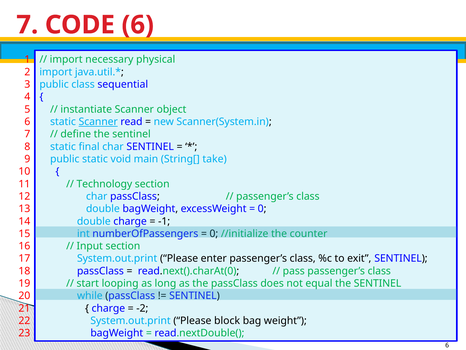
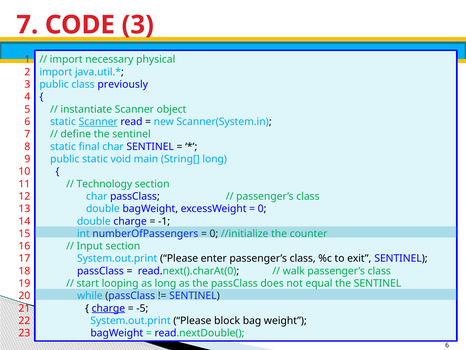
CODE 6: 6 -> 3 (138, 25)
sequential: sequential -> previously (123, 84)
String[ take: take -> long (215, 159)
pass: pass -> walk (294, 271)
charge underline: none -> present (108, 308)
-2: -2 -> -5 (142, 308)
